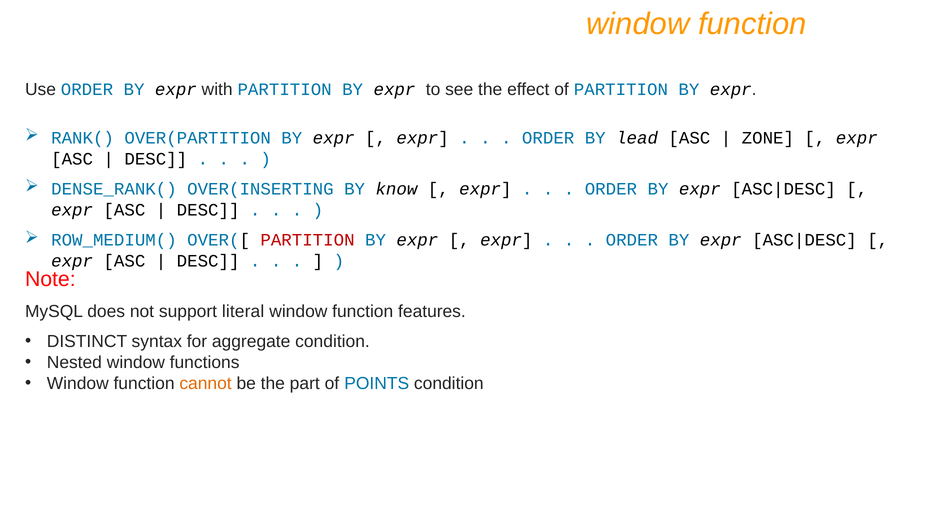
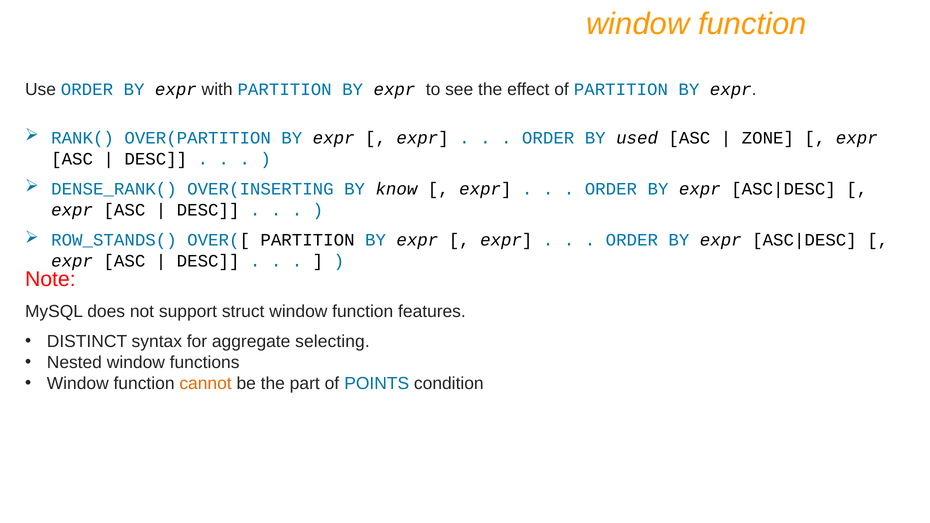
lead: lead -> used (637, 138)
ROW_MEDIUM(: ROW_MEDIUM( -> ROW_STANDS( (114, 240)
PARTITION colour: red -> black (308, 240)
literal: literal -> struct (243, 312)
aggregate condition: condition -> selecting (332, 342)
